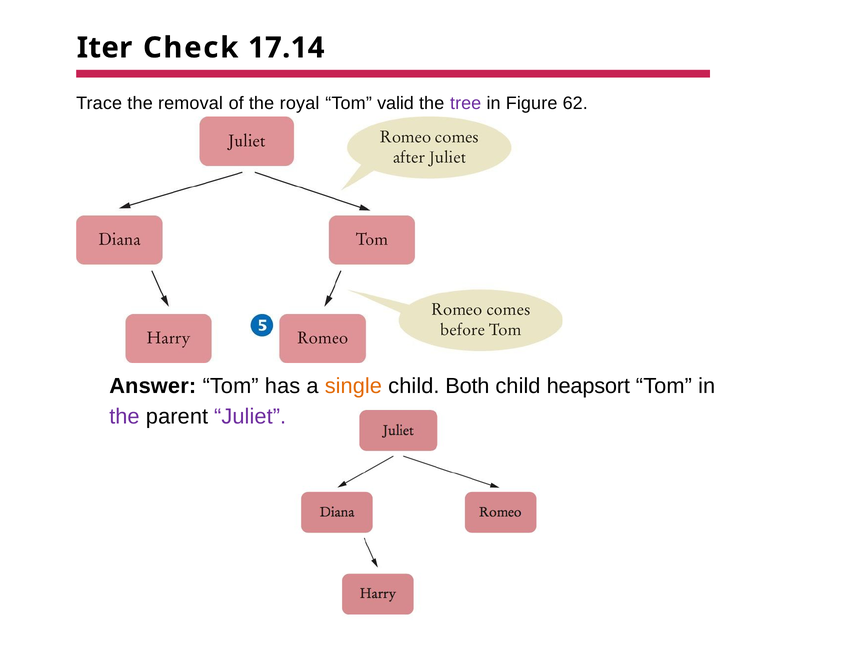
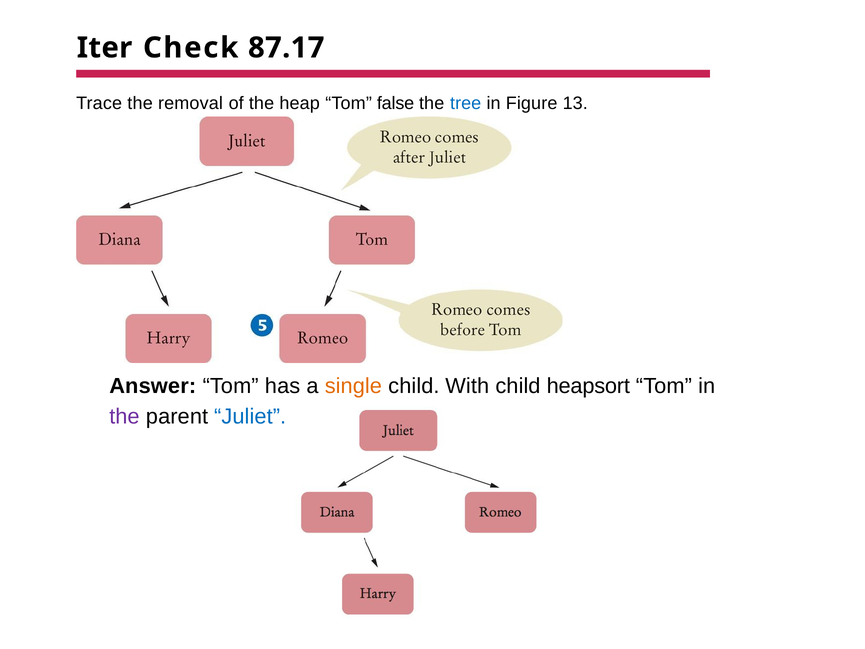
17.14: 17.14 -> 87.17 (286, 48)
royal: royal -> heap (300, 103)
valid: valid -> false (396, 103)
tree colour: purple -> blue (466, 103)
62: 62 -> 13 (575, 103)
Both: Both -> With (467, 386)
Juliet colour: purple -> blue (250, 416)
